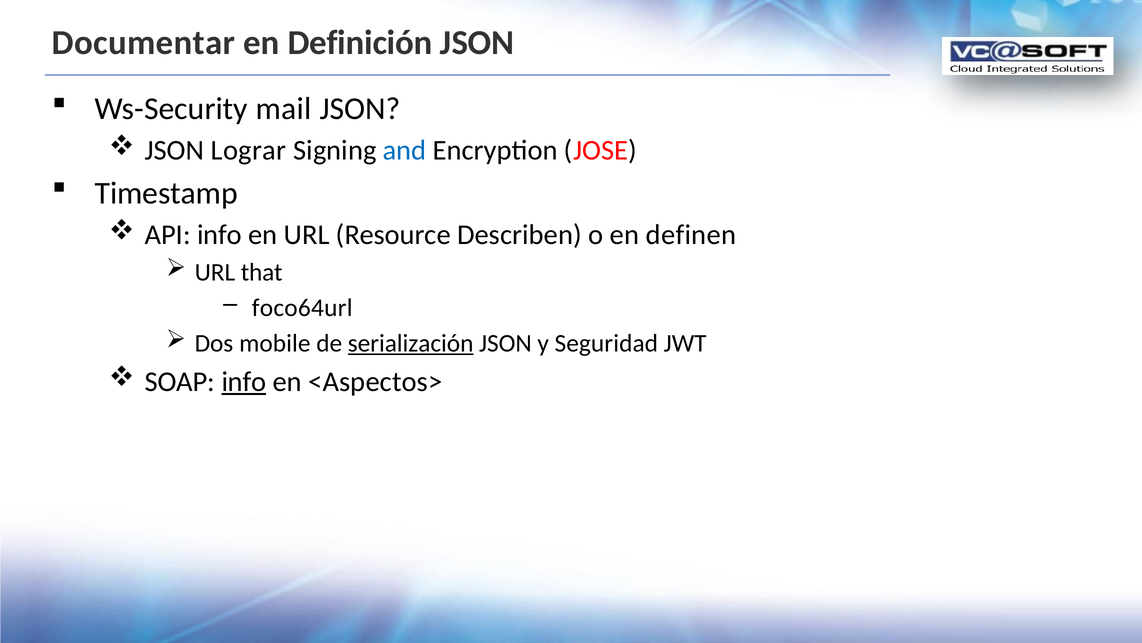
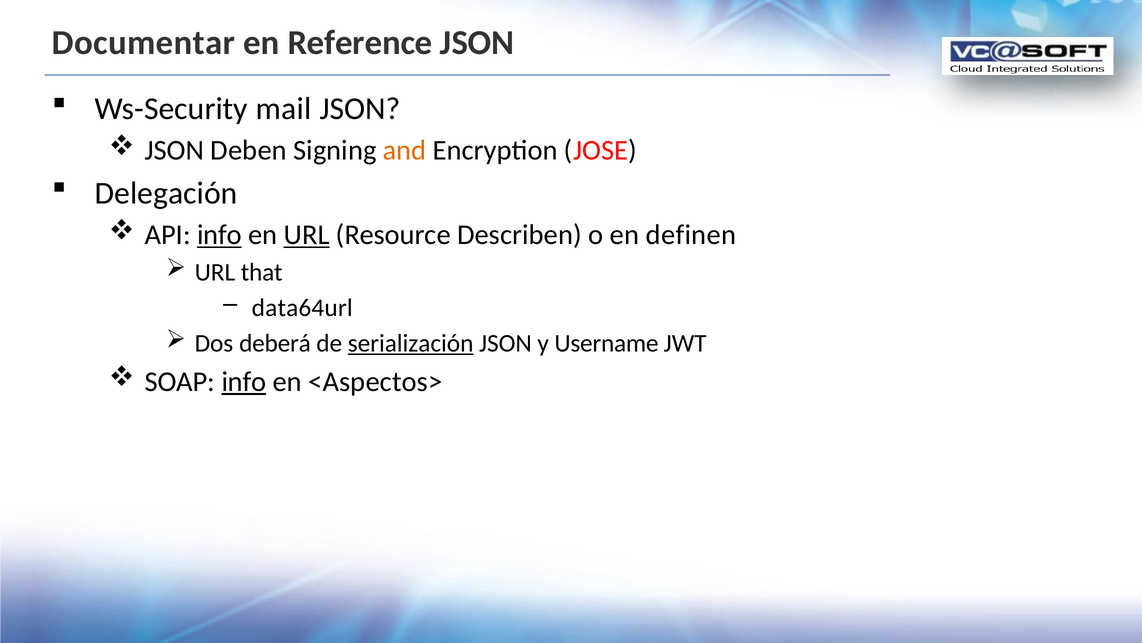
Definición: Definición -> Reference (360, 43)
Lograr: Lograr -> Deben (249, 150)
and colour: blue -> orange (405, 150)
Timestamp: Timestamp -> Delegación (166, 193)
info underline: none -> present (220, 235)
URL underline: none -> present (307, 235)
foco64url: foco64url -> data64url (302, 307)
mobile: mobile -> deberá (275, 343)
Seguridad: Seguridad -> Username (606, 343)
